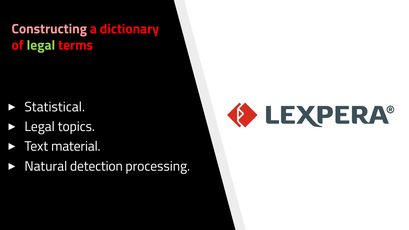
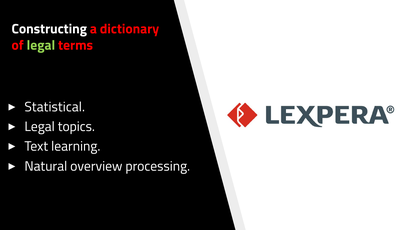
Constructing colour: pink -> white (49, 29)
material: material -> learning (76, 147)
detection: detection -> overview (96, 166)
